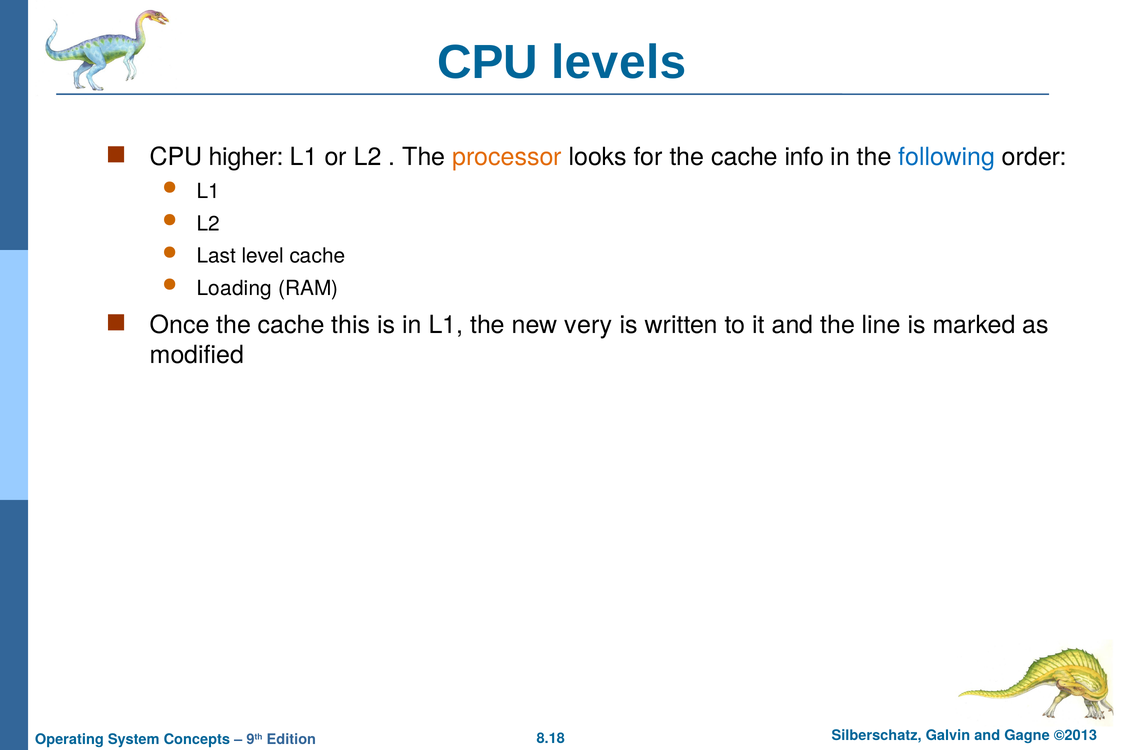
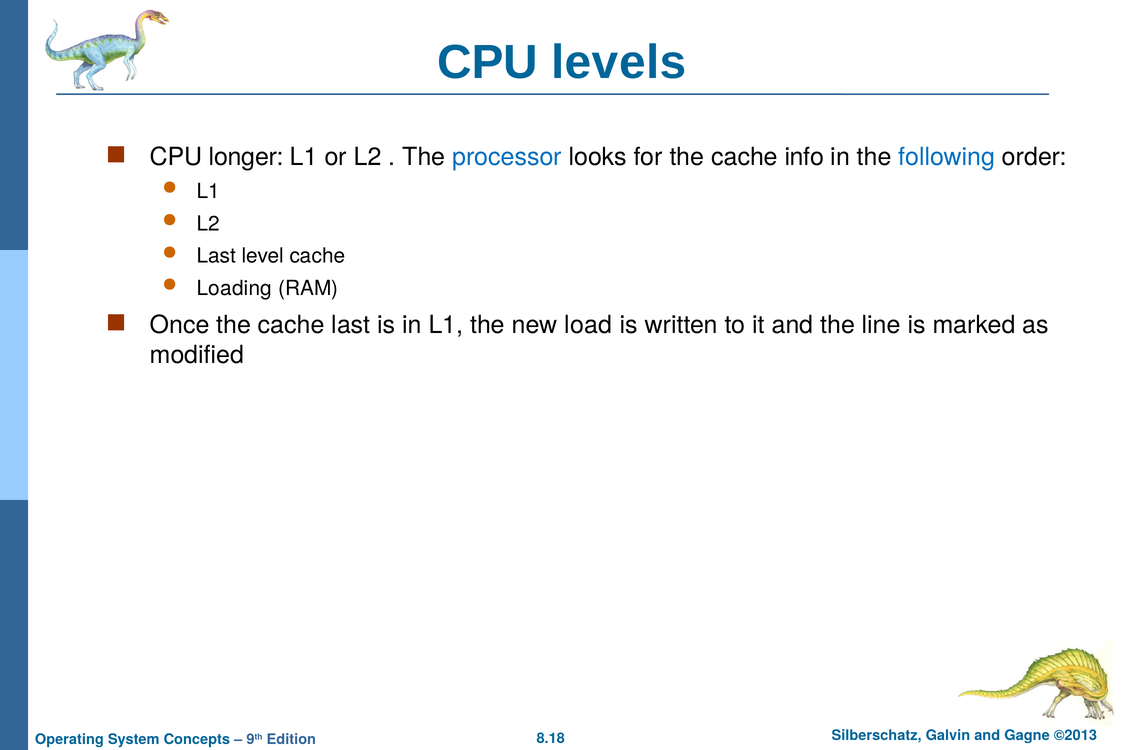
higher: higher -> longer (246, 157)
processor colour: orange -> blue (507, 157)
cache this: this -> last (351, 325)
very: very -> load (588, 325)
